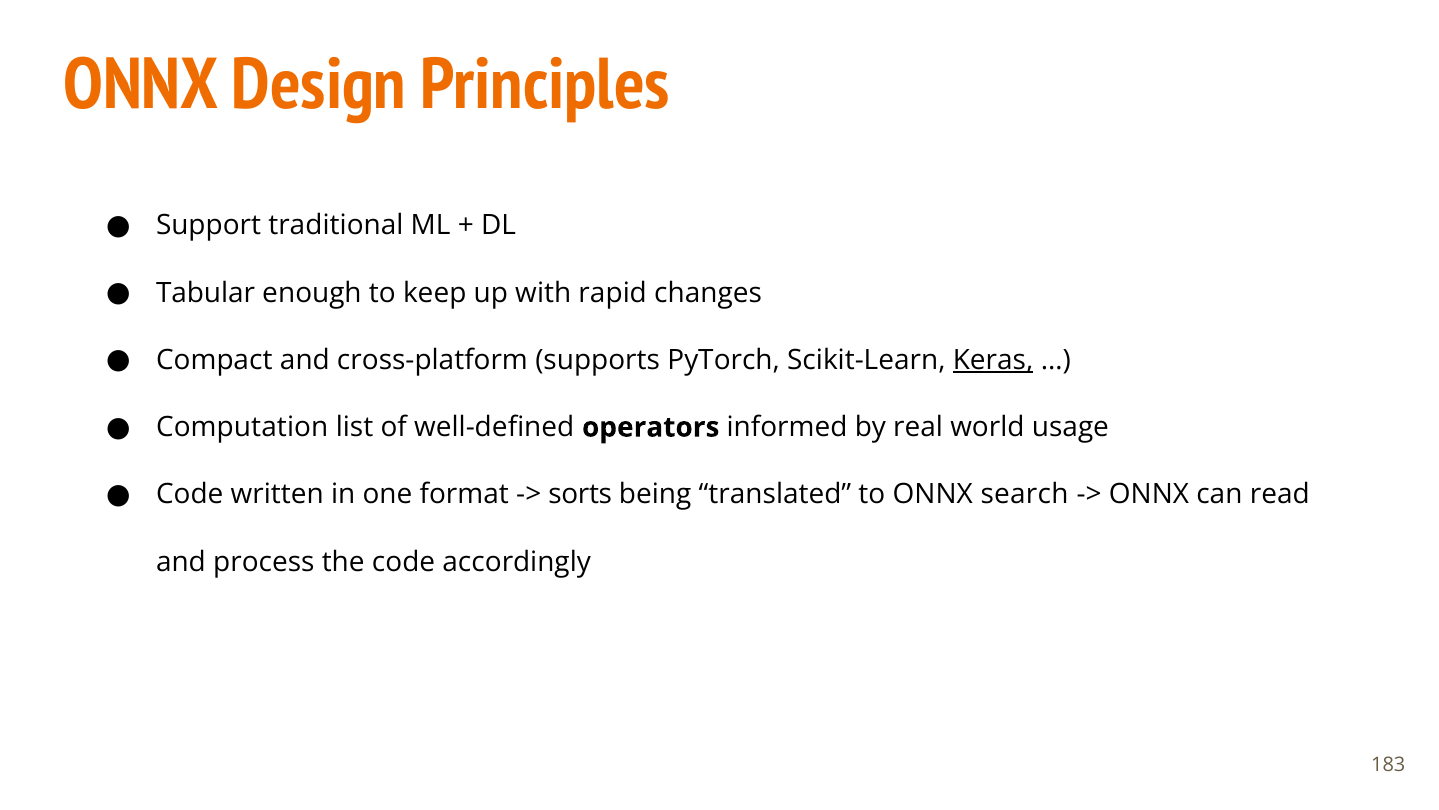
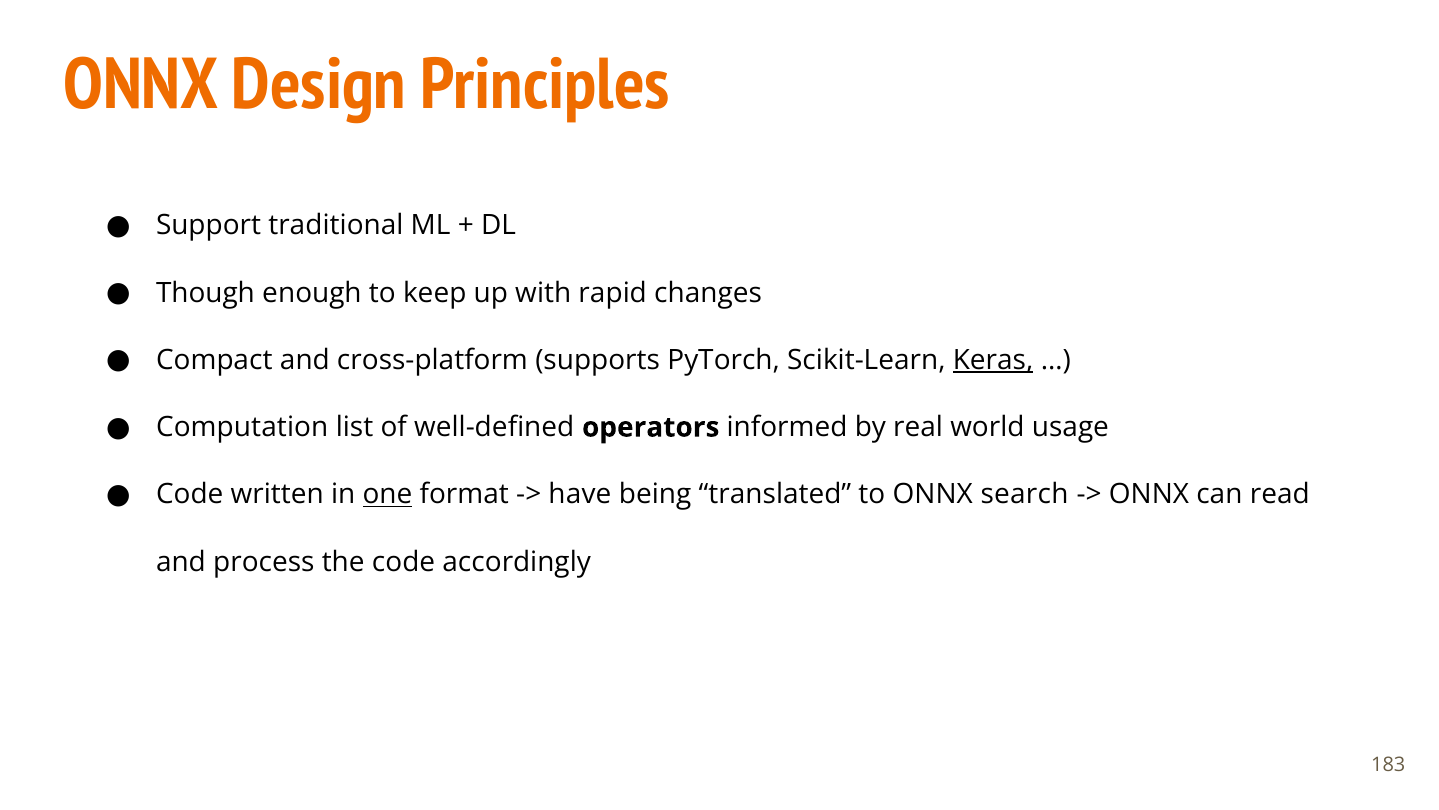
Tabular: Tabular -> Though (205, 293)
one underline: none -> present (387, 494)
sorts: sorts -> have (580, 494)
